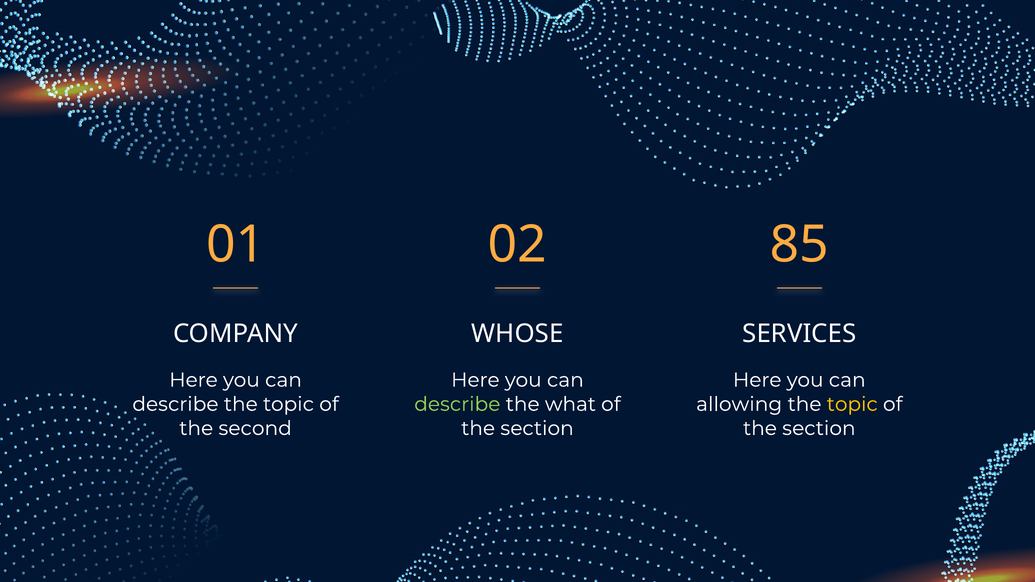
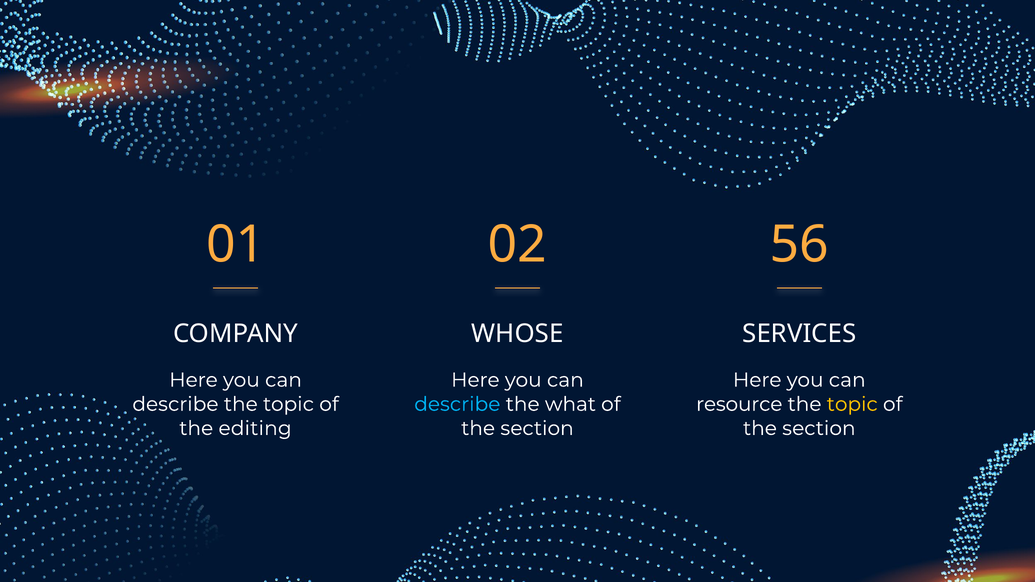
85: 85 -> 56 (799, 245)
describe colour: light green -> light blue (457, 404)
allowing: allowing -> resource (739, 404)
second: second -> editing (255, 429)
